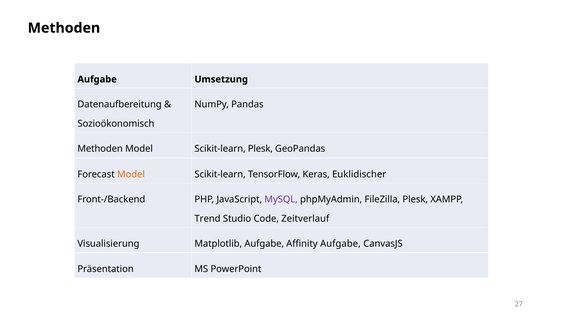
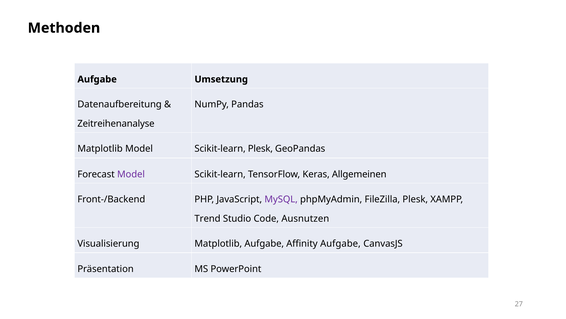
Sozioökonomisch: Sozioökonomisch -> Zeitreihenanalyse (116, 123)
Methoden: Methoden -> Matplotlib (100, 149)
Model colour: orange -> purple (131, 174)
Euklidischer: Euklidischer -> Allgemeinen (359, 174)
Zeitverlauf: Zeitverlauf -> Ausnutzen (305, 218)
